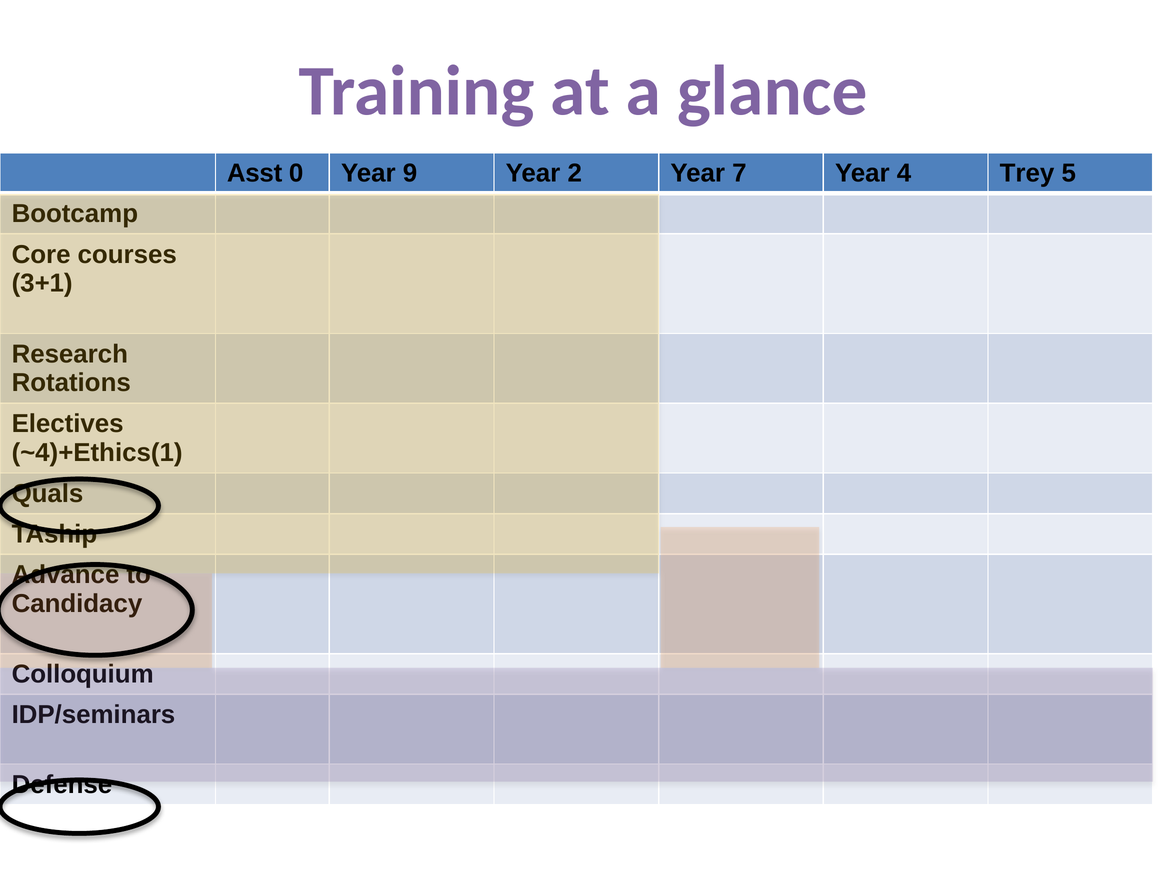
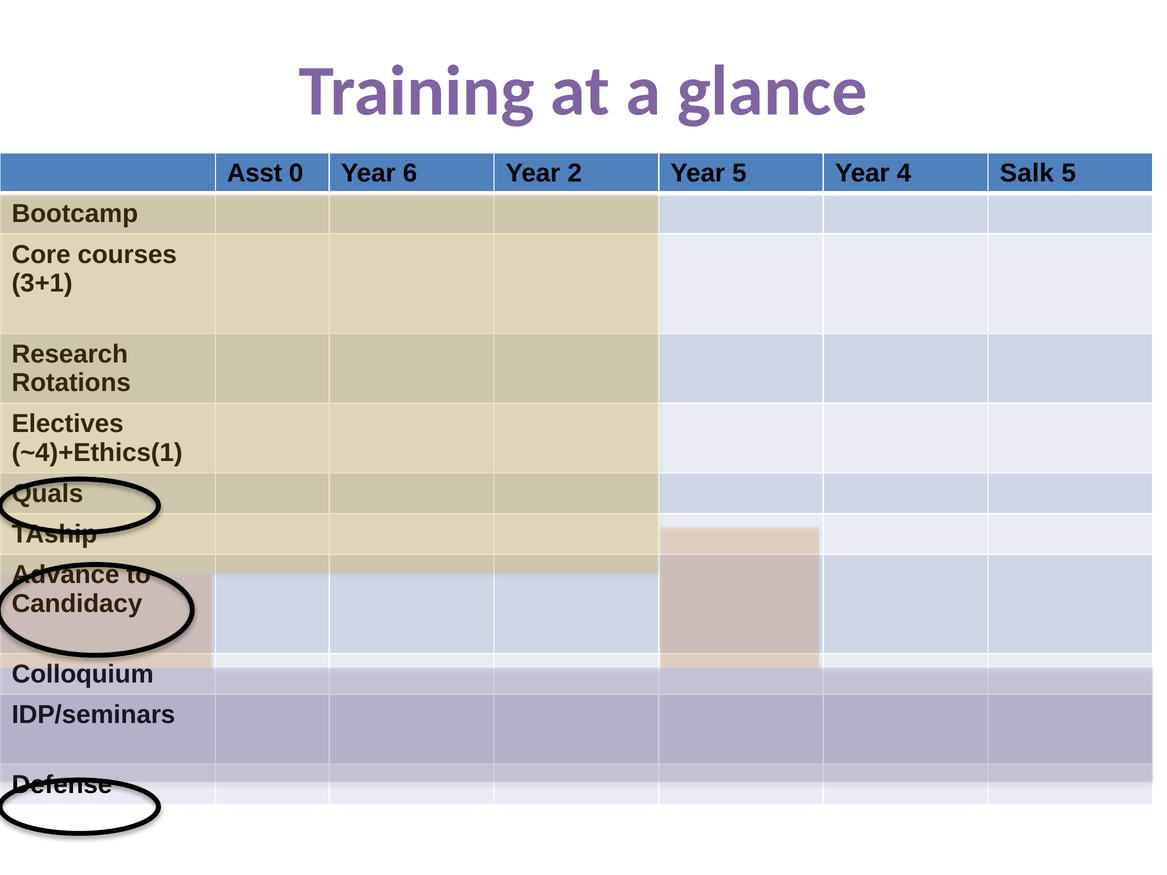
9: 9 -> 6 (410, 173)
Year 7: 7 -> 5 (739, 173)
Trey: Trey -> Salk (1027, 173)
